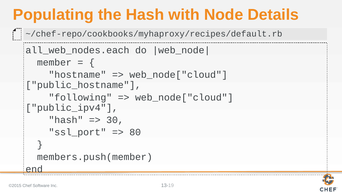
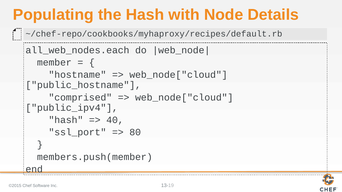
following: following -> comprised (80, 98)
30: 30 -> 40 (115, 120)
